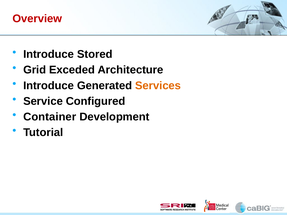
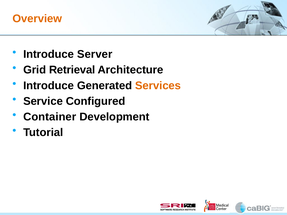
Overview colour: red -> orange (37, 19)
Stored: Stored -> Server (95, 54)
Exceded: Exceded -> Retrieval (72, 70)
